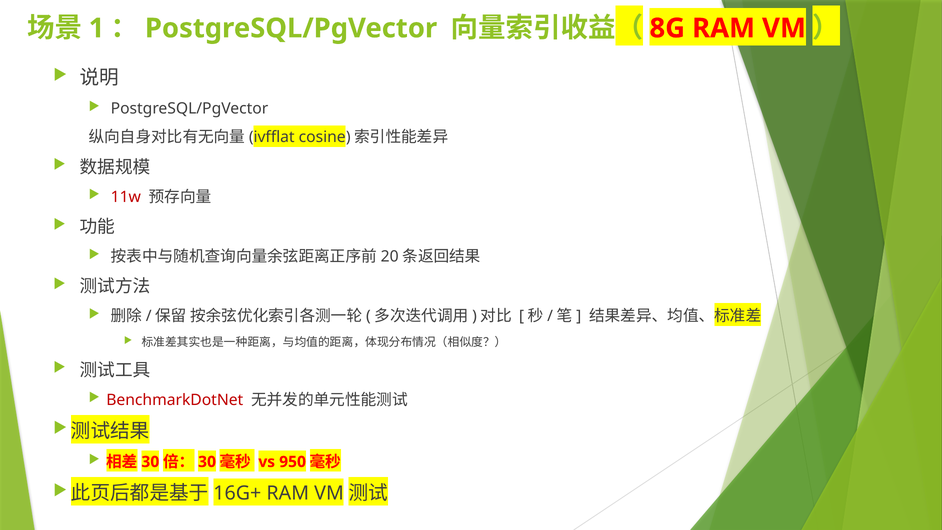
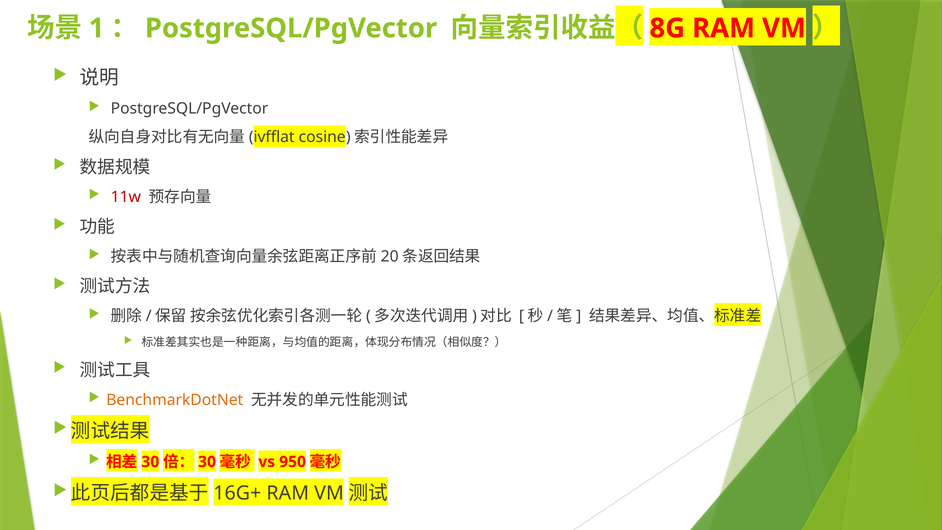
BenchmarkDotNet colour: red -> orange (175, 400)
